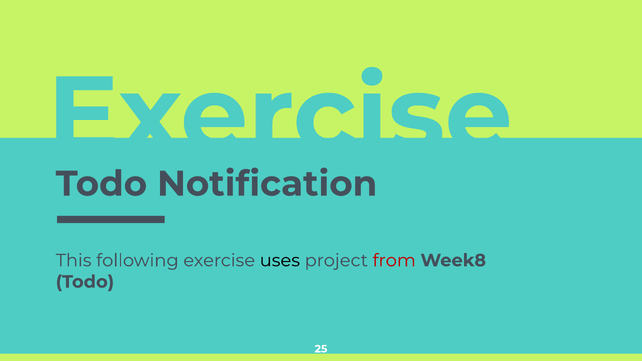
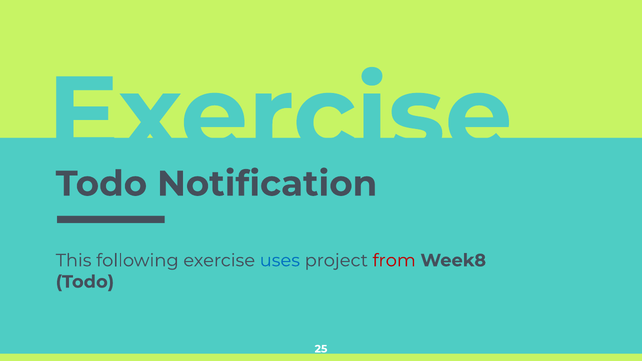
uses colour: black -> blue (280, 261)
